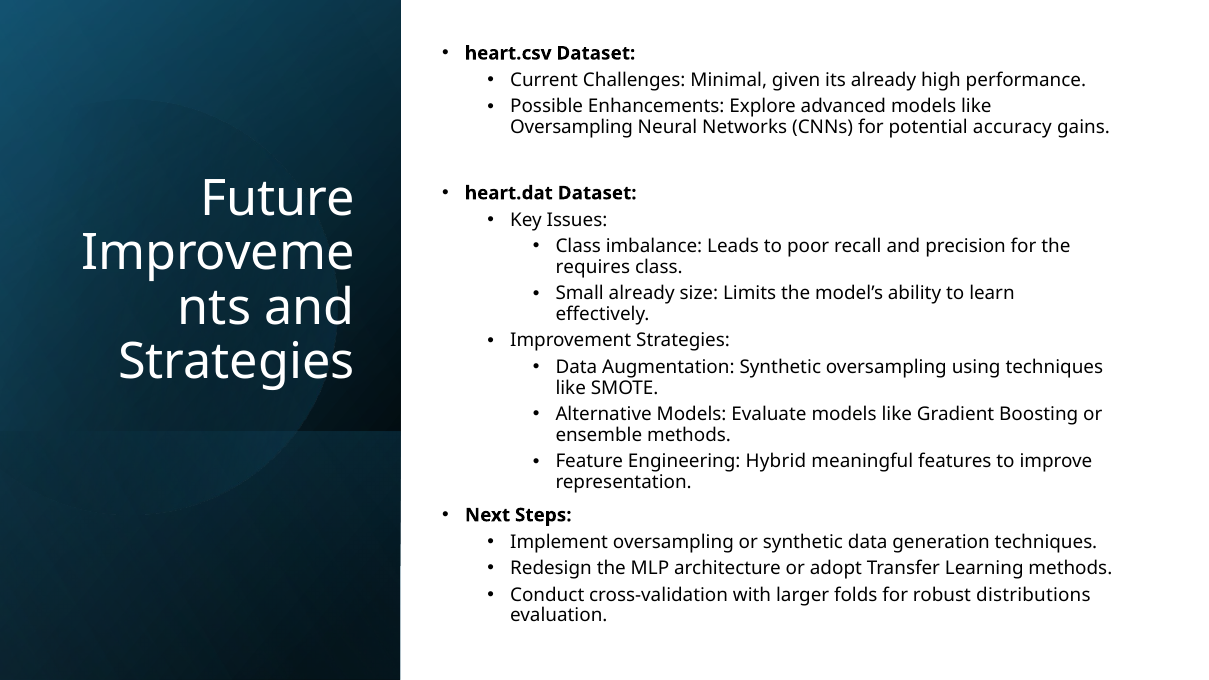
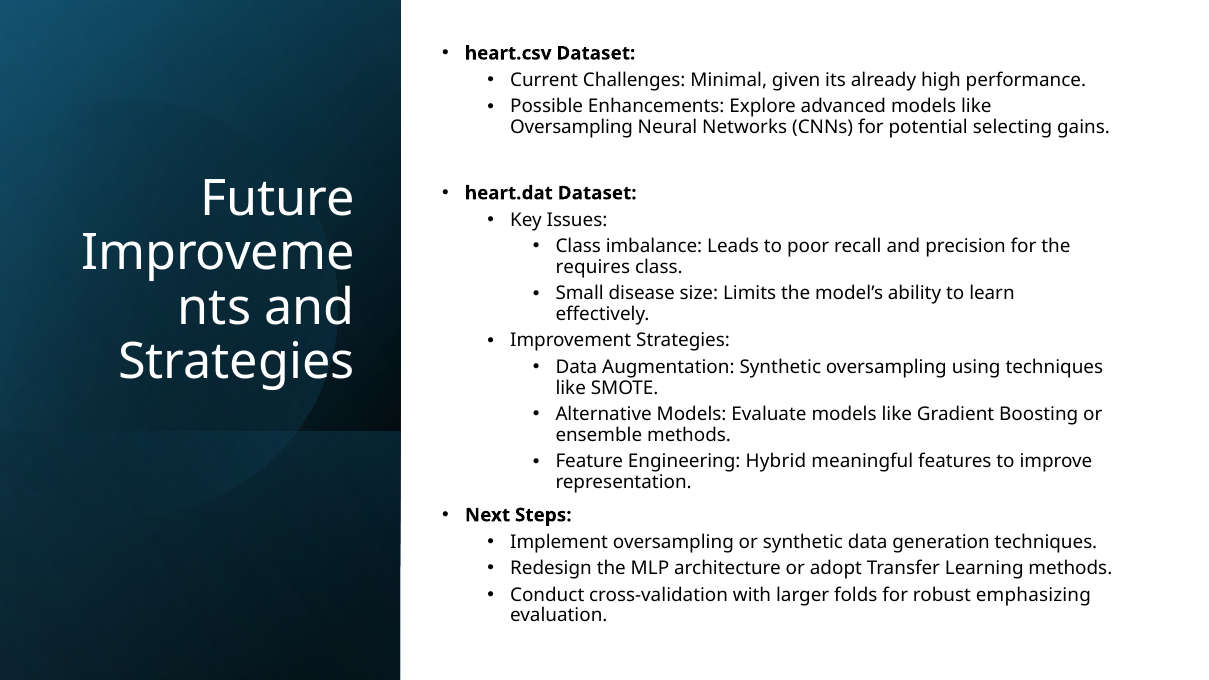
accuracy: accuracy -> selecting (1012, 127)
Small already: already -> disease (642, 294)
distributions: distributions -> emphasizing (1033, 595)
